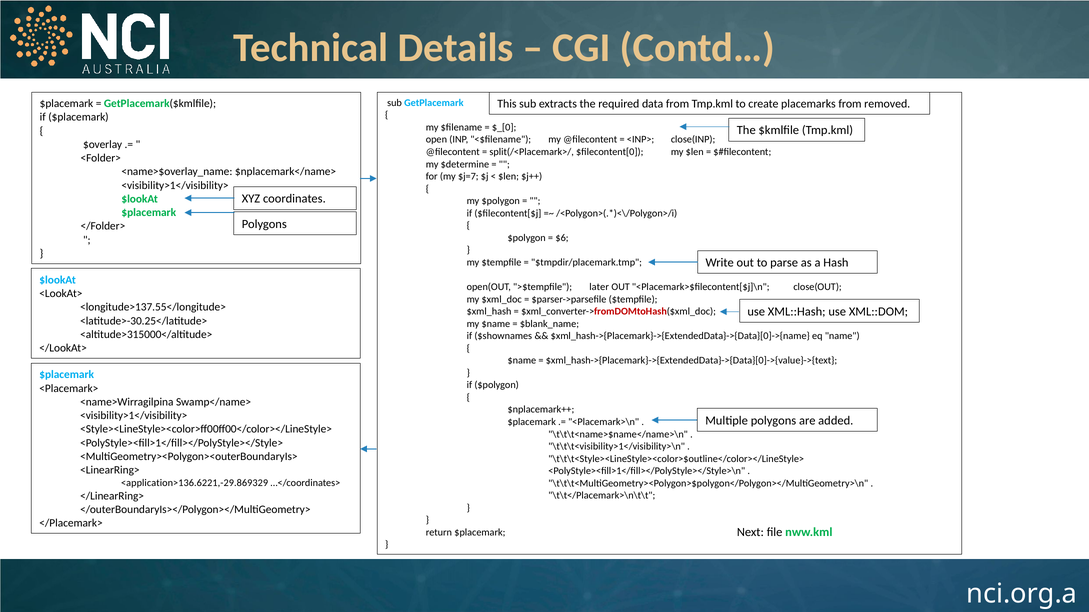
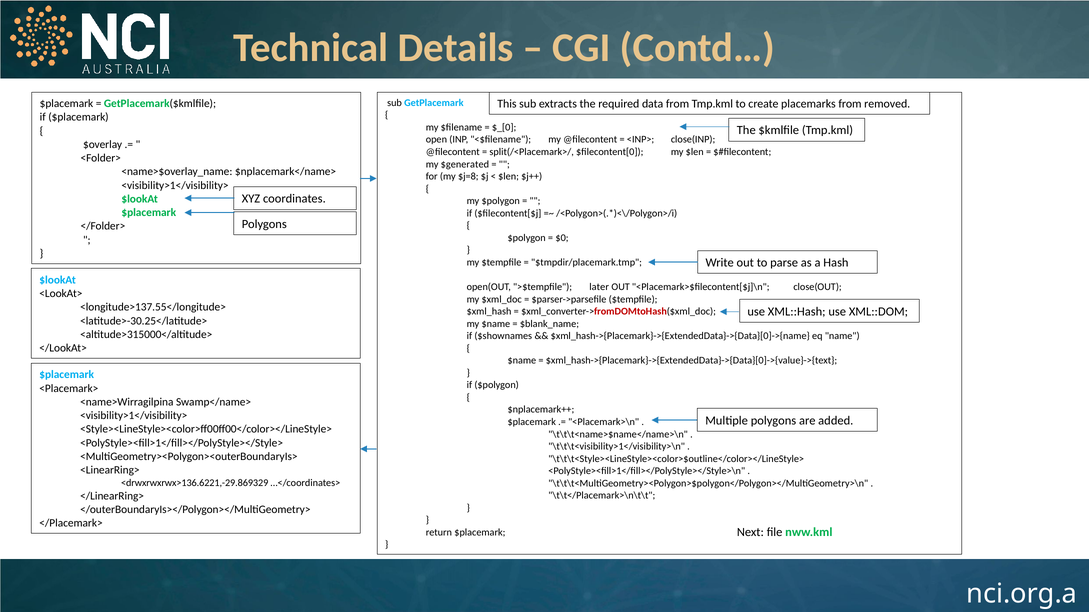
$determine: $determine -> $generated (465, 164)
$j=7: $j=7 -> $j=8 (468, 177)
$6: $6 -> $0 (562, 238)
<application>136.6221,-29.869329: <application>136.6221,-29.869329 -> <drwxrwxrwx>136.6221,-29.869329 (195, 483)
